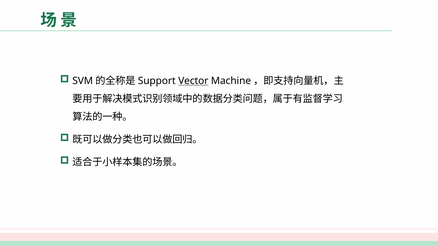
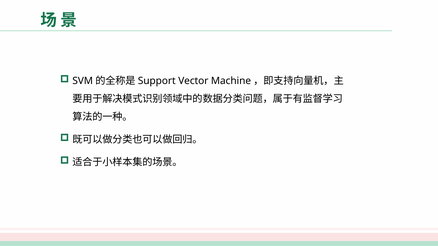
Vector underline: present -> none (193, 81)
